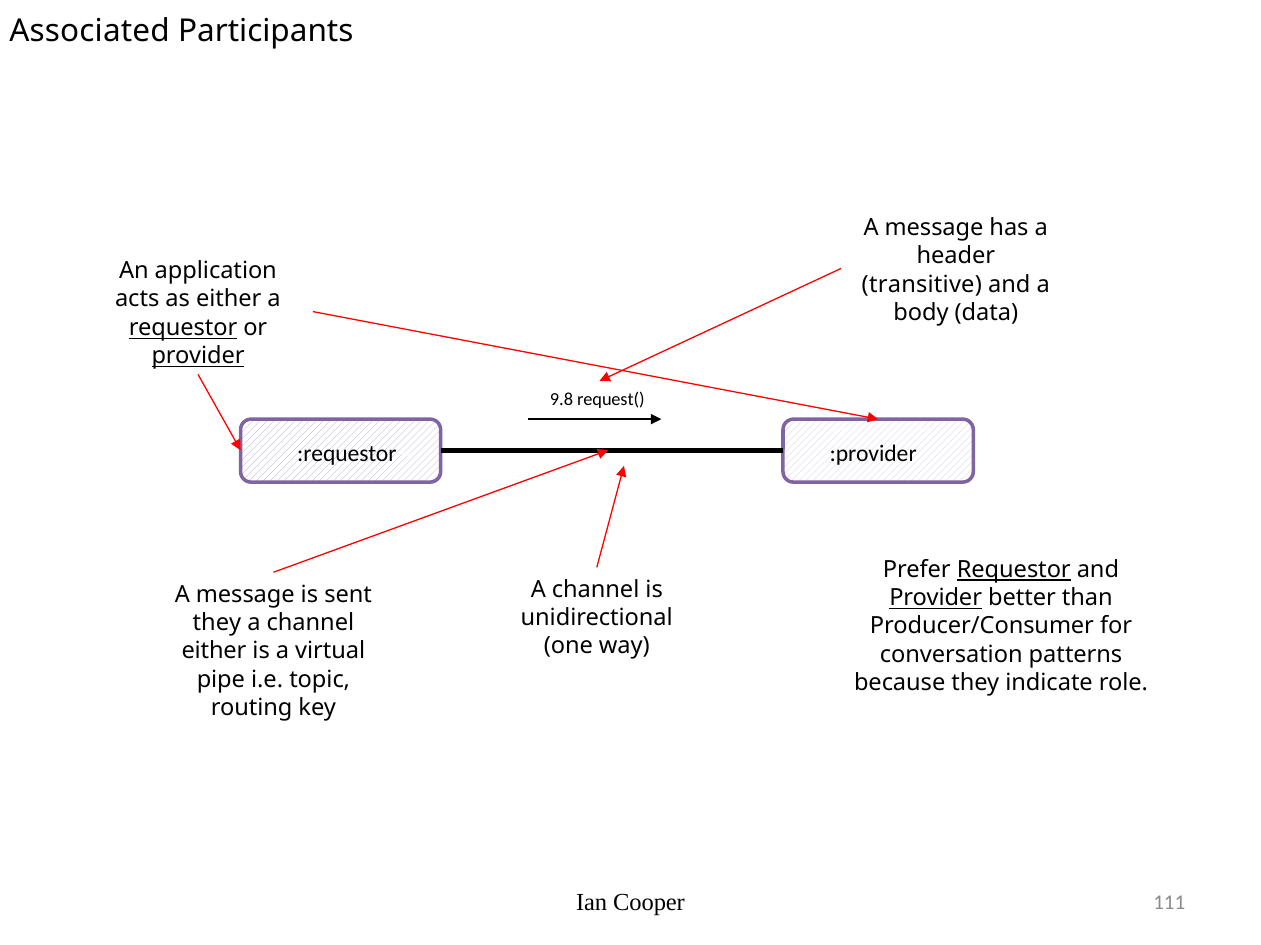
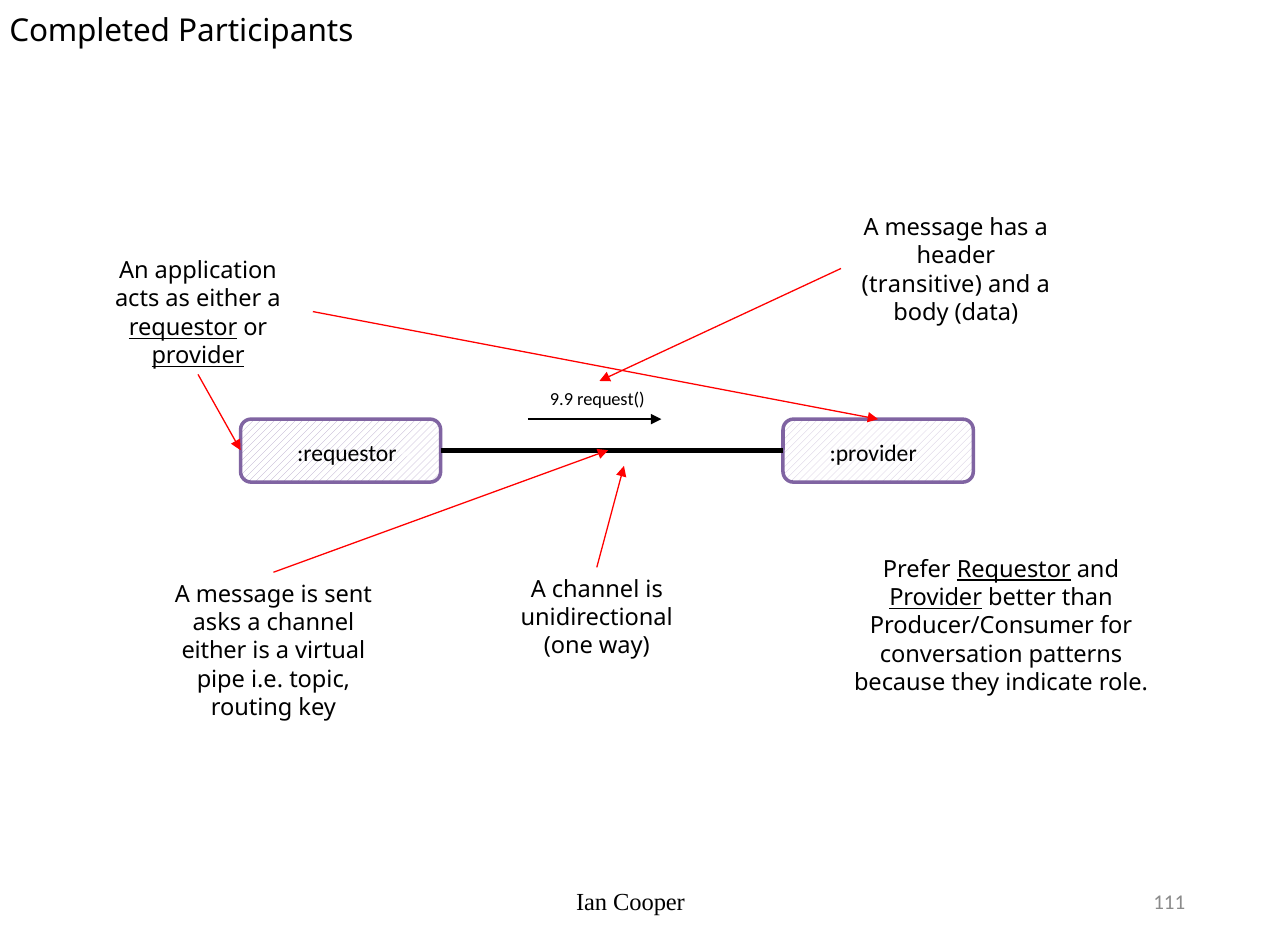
Associated: Associated -> Completed (90, 31)
9.8: 9.8 -> 9.9 (562, 400)
they: they -> asks (217, 623)
